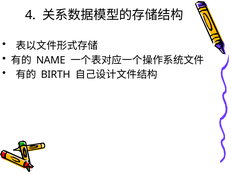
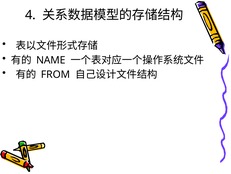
BIRTH: BIRTH -> FROM (56, 74)
